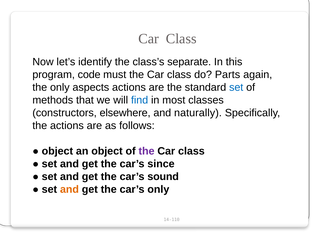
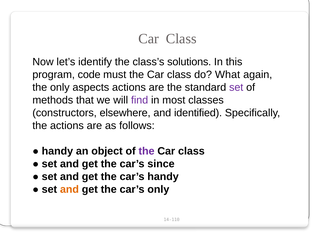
separate: separate -> solutions (189, 62)
Parts: Parts -> What (228, 75)
set colour: blue -> purple (236, 87)
find colour: blue -> purple (140, 100)
naturally: naturally -> identified (198, 113)
object: object -> handy (57, 151)
car’s sound: sound -> handy (163, 177)
